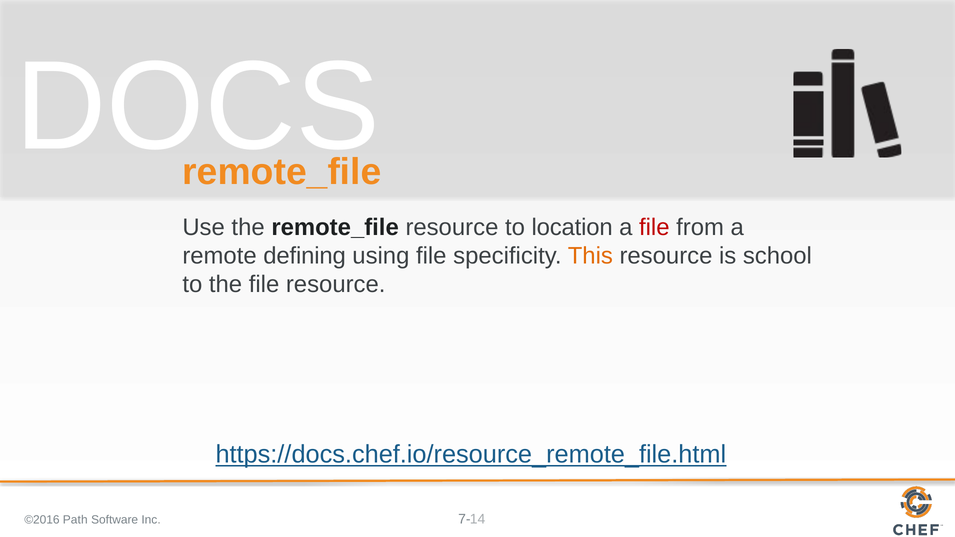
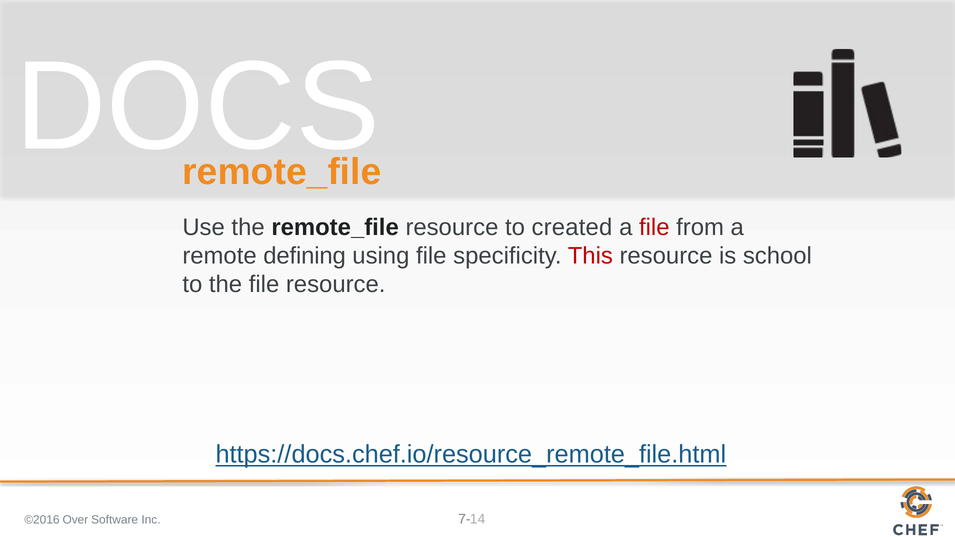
location: location -> created (572, 227)
This colour: orange -> red (590, 256)
Path: Path -> Over (75, 520)
